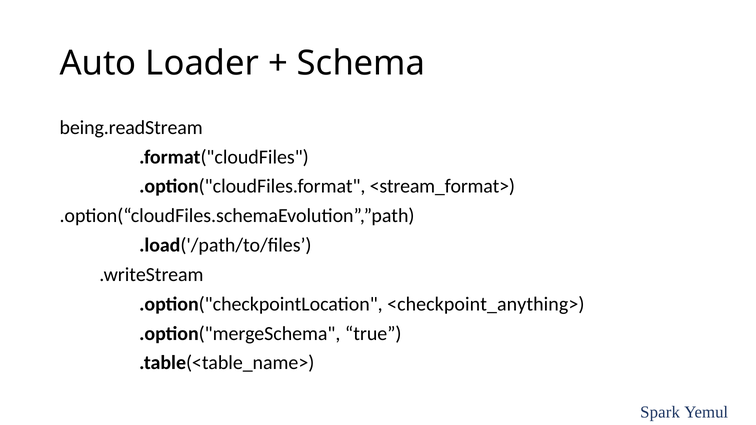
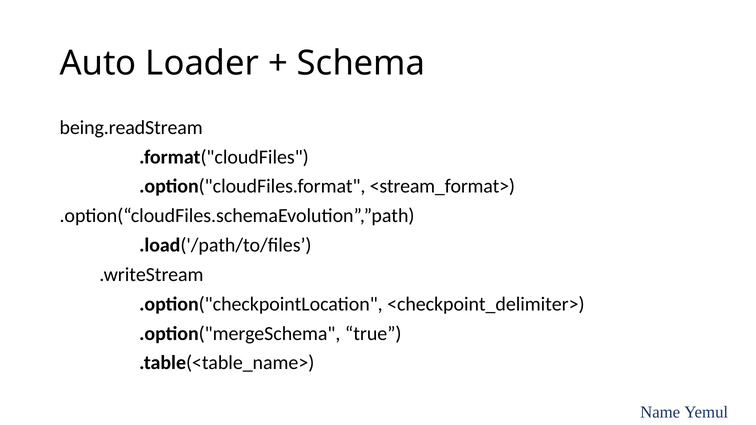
<checkpoint_anything>: <checkpoint_anything> -> <checkpoint_delimiter> (486, 304)
Spark: Spark -> Name (660, 412)
